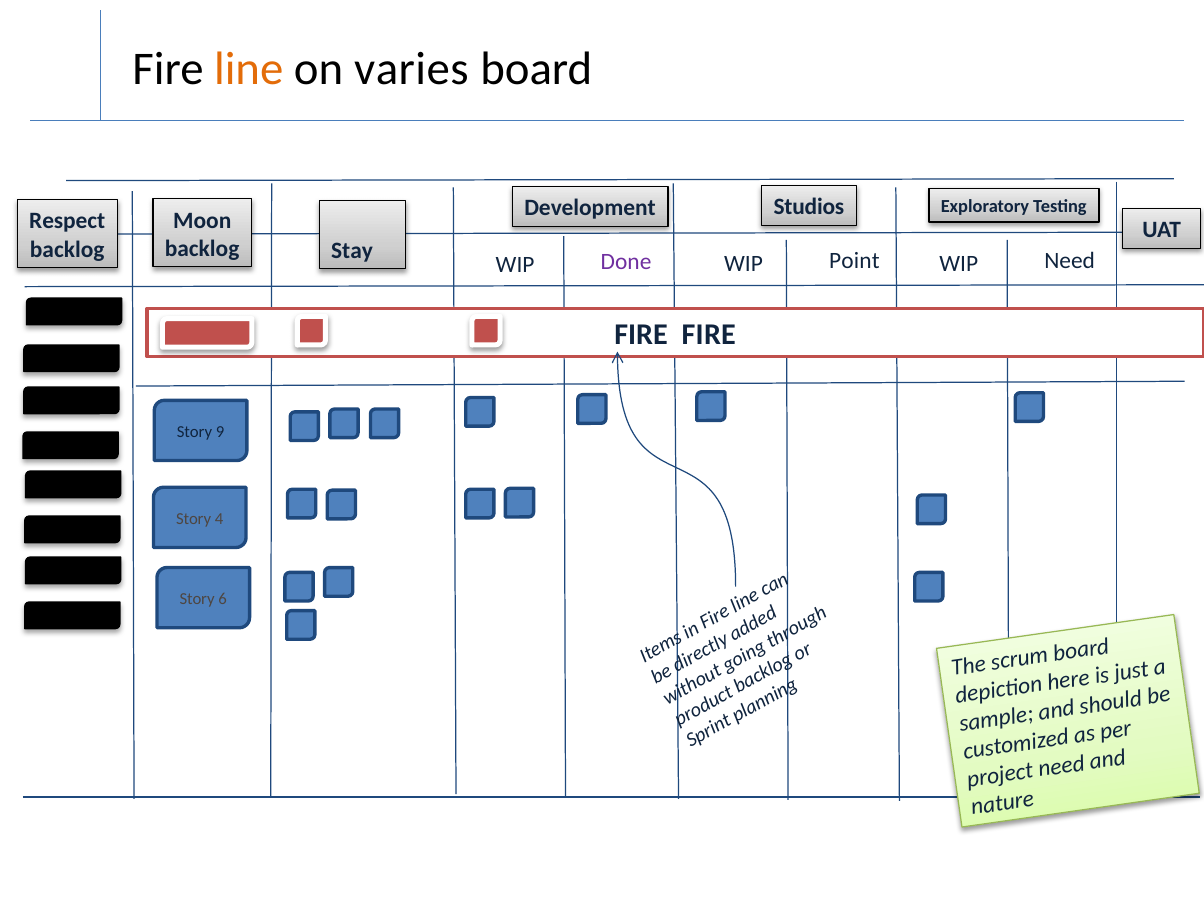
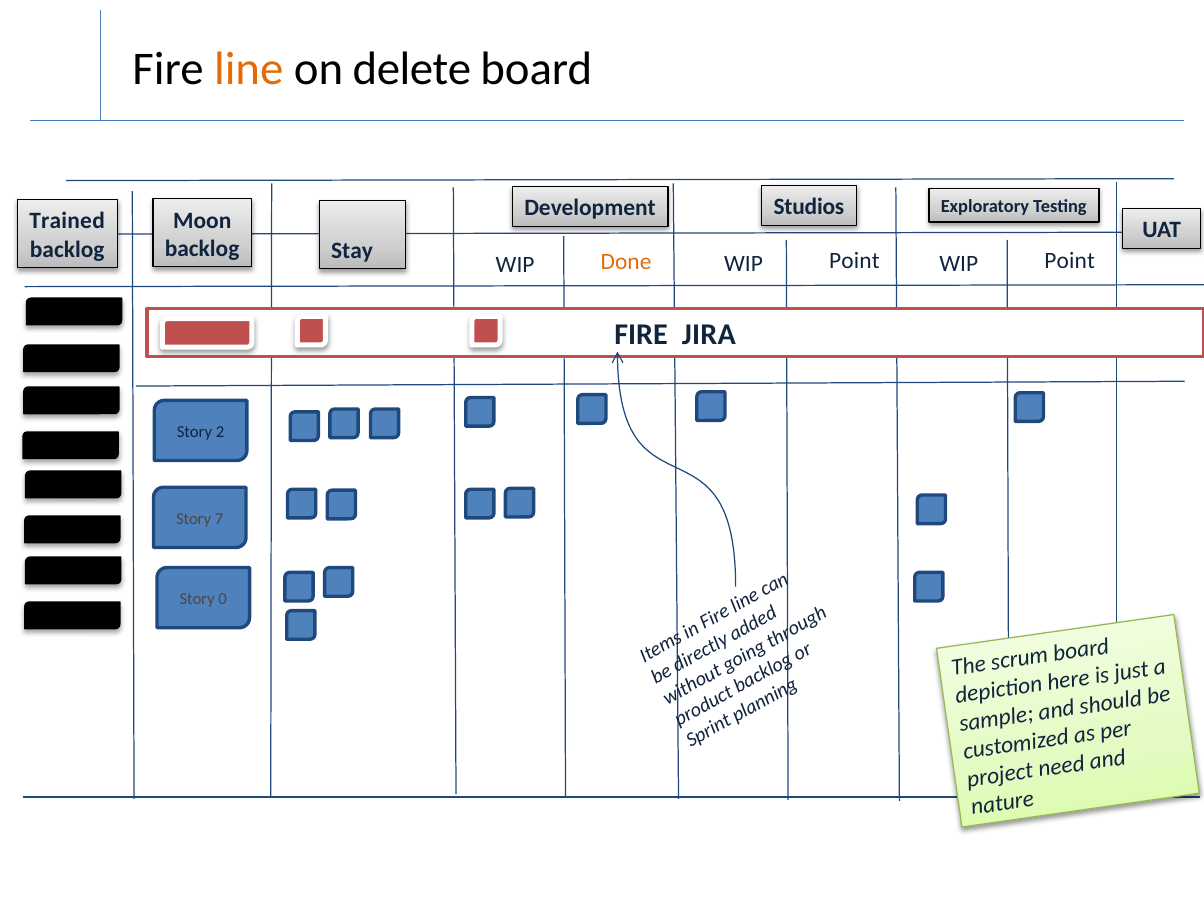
varies: varies -> delete (412, 69)
Respect: Respect -> Trained (67, 221)
Done colour: purple -> orange (626, 261)
Need: Need -> Point (1070, 261)
FIRE FIRE: FIRE -> JIRA (709, 335)
9: 9 -> 2 (220, 432)
4: 4 -> 7 (219, 519)
6: 6 -> 0 (223, 599)
